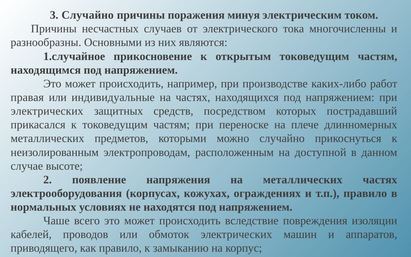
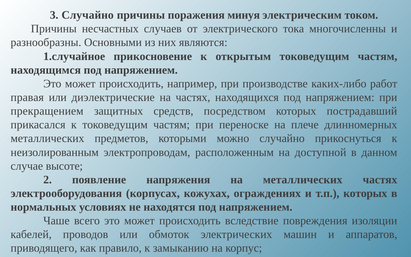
индивидуальные: индивидуальные -> диэлектрические (113, 97)
электрических: электрических -> прекращением (47, 111)
т.п правило: правило -> которых (365, 193)
